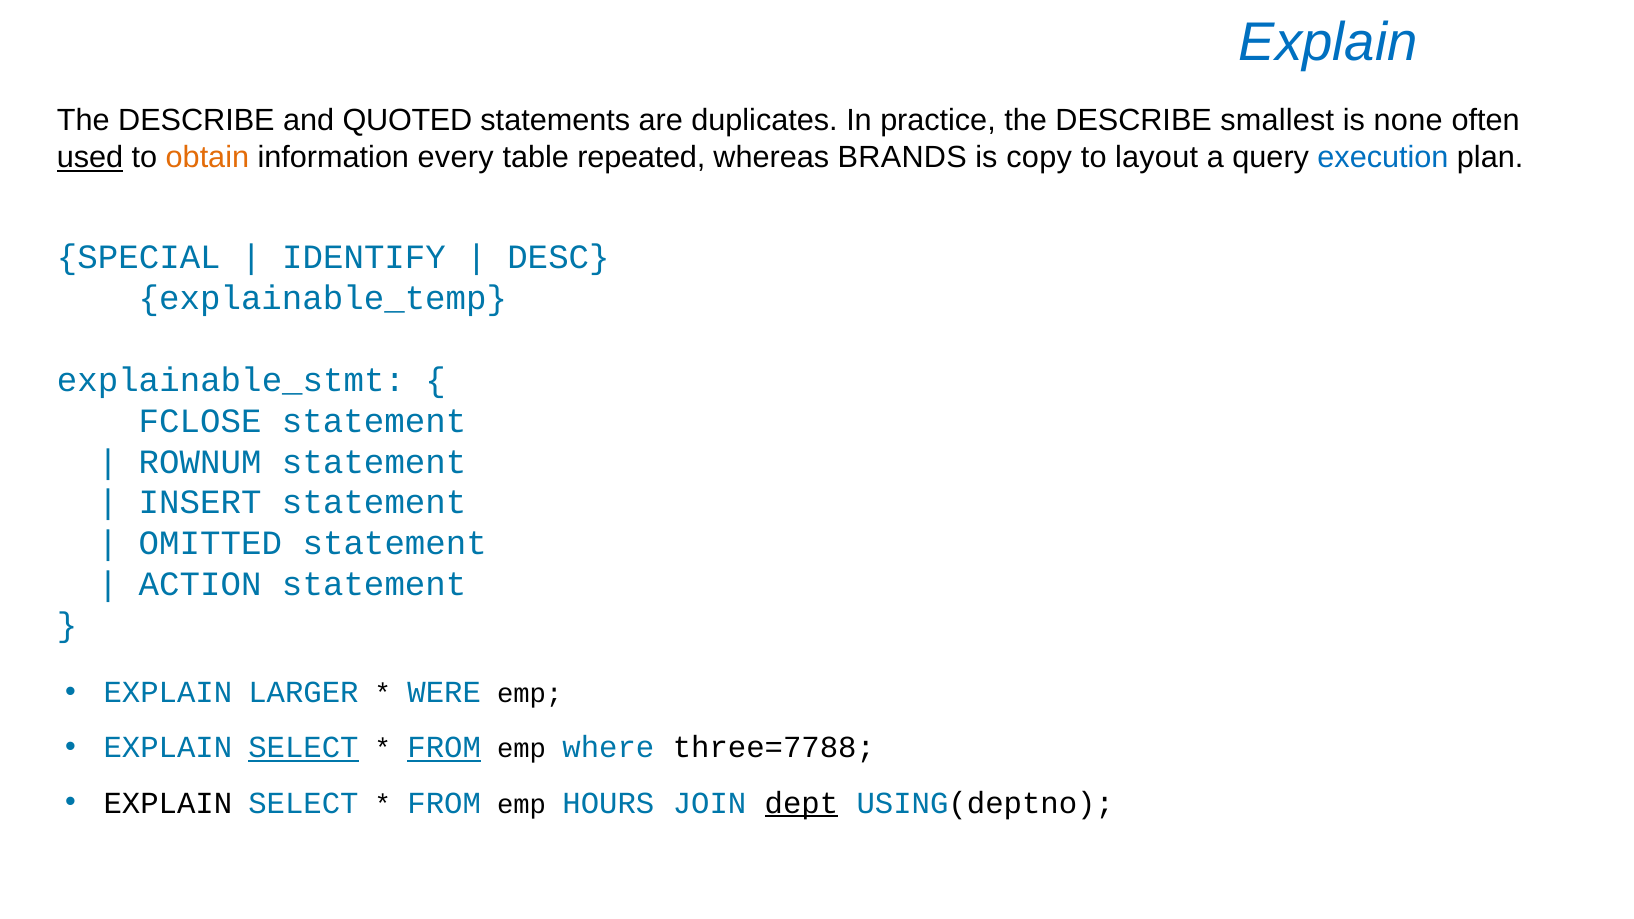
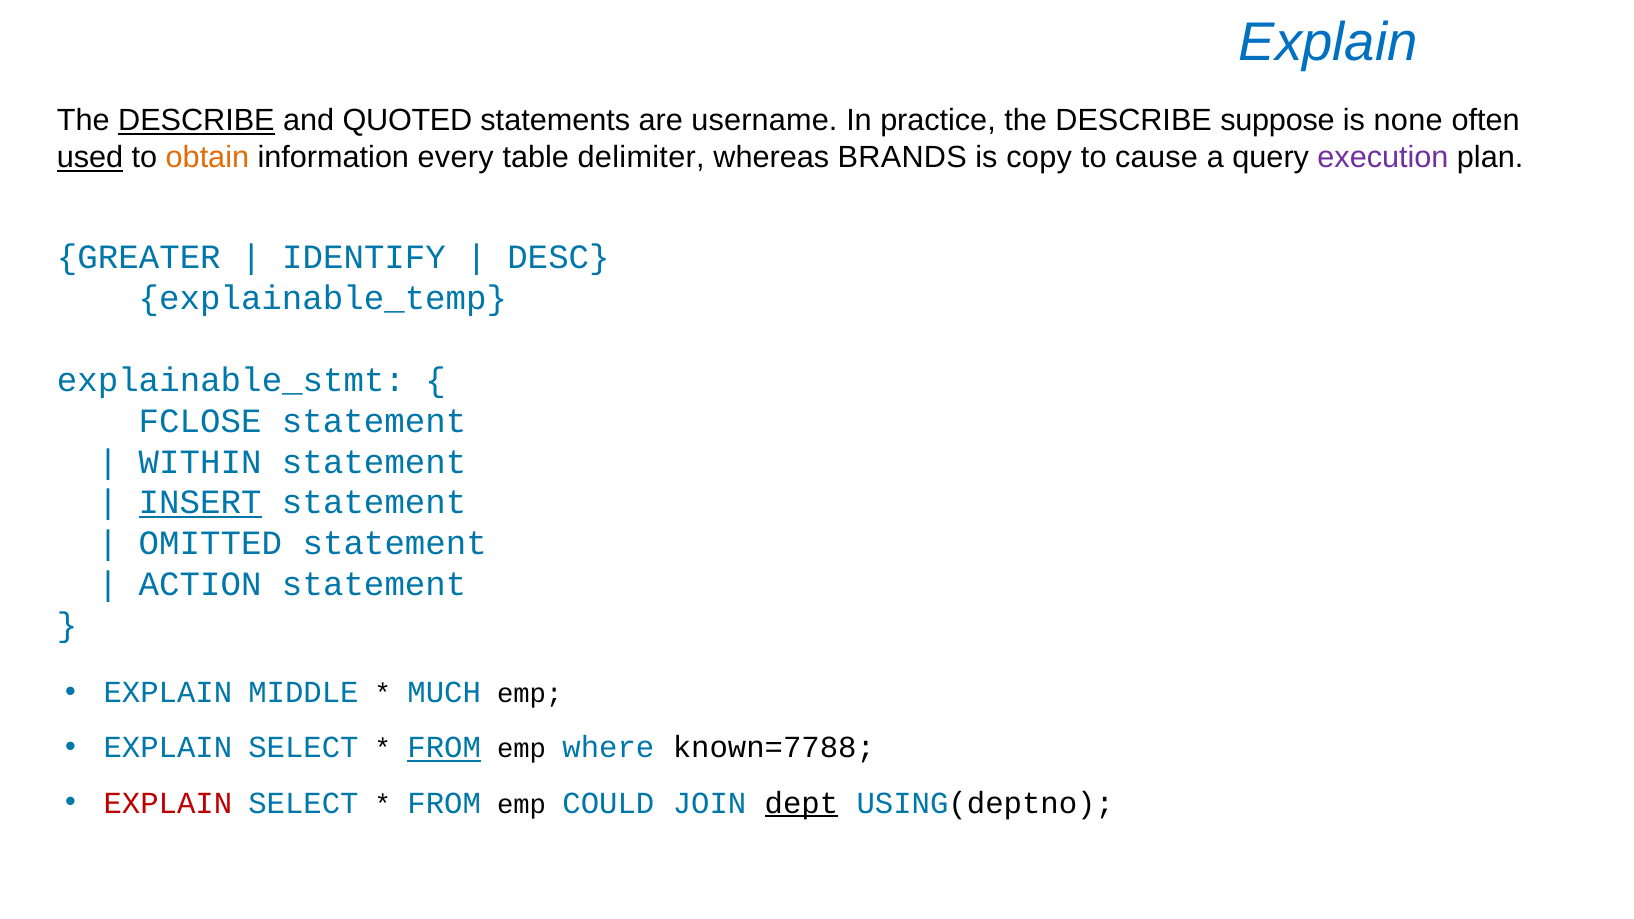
DESCRIBE underline: none -> present (196, 121)
duplicates: duplicates -> username (764, 121)
smallest: smallest -> suppose (1278, 121)
repeated: repeated -> delimiter (641, 158)
layout: layout -> cause (1157, 158)
execution colour: blue -> purple (1383, 158)
SPECIAL: SPECIAL -> GREATER (139, 258)
ROWNUM: ROWNUM -> WITHIN (200, 462)
INSERT underline: none -> present (200, 503)
LARGER: LARGER -> MIDDLE (303, 693)
WERE: WERE -> MUCH (444, 693)
SELECT underline: present -> none (303, 748)
three=7788: three=7788 -> known=7788 (774, 748)
EXPLAIN colour: black -> red (168, 803)
HOURS: HOURS -> COULD (608, 803)
